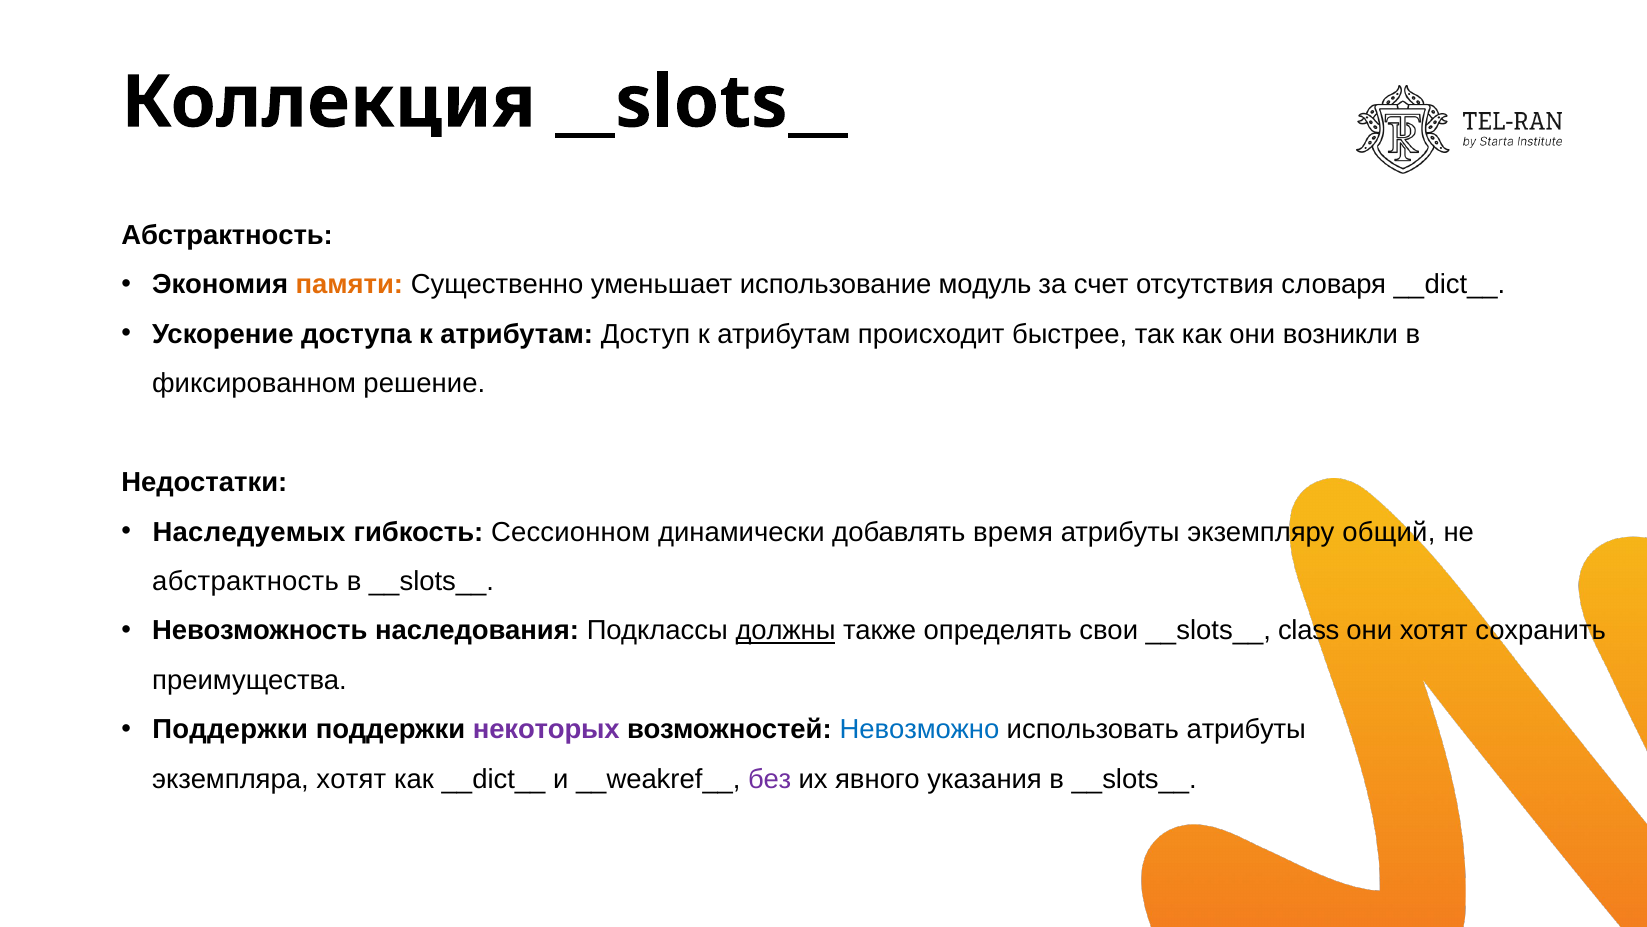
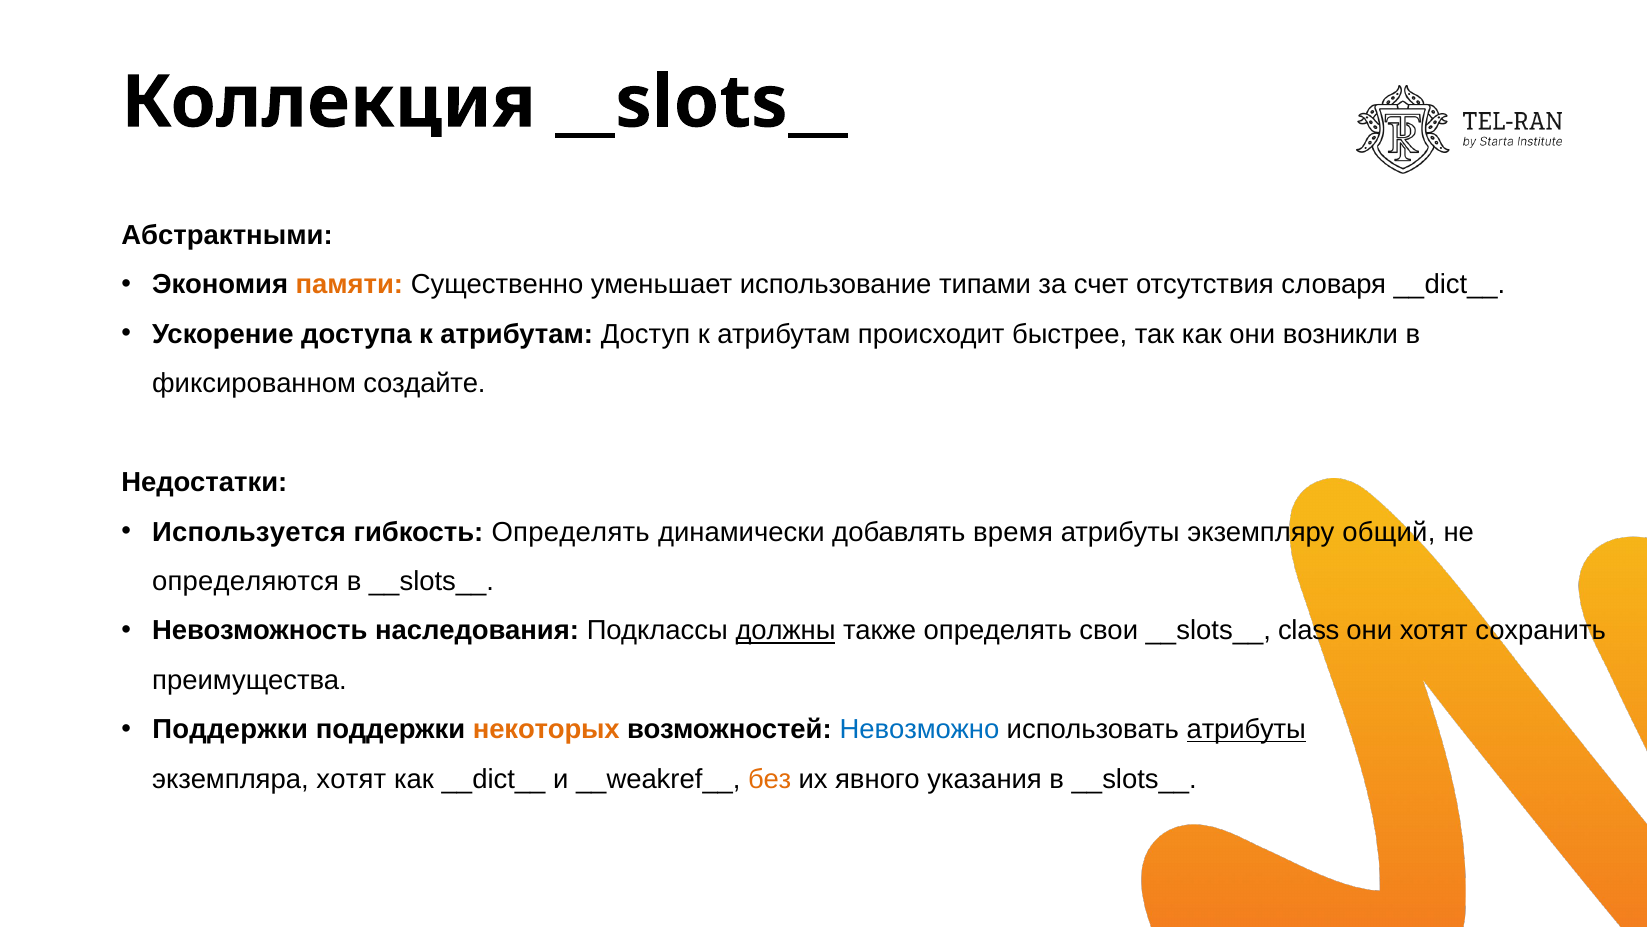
Абстрактность: Абстрактность -> Абстрактными (227, 235)
модуль: модуль -> типами (985, 285)
решение: решение -> создайте (424, 383)
Наследуемых: Наследуемых -> Используется (249, 532)
гибкость Сессионном: Сессионном -> Определять (571, 532)
абстрактность: абстрактность -> определяются (246, 581)
некоторых colour: purple -> orange (546, 729)
атрибуты underline: none -> present (1246, 729)
без colour: purple -> orange (770, 779)
